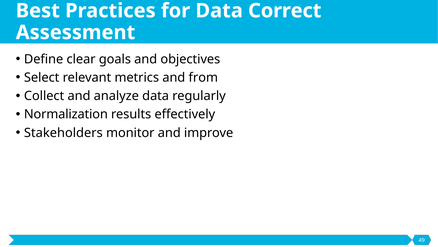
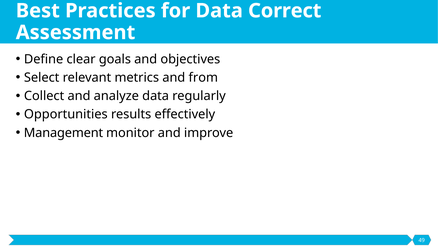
Normalization: Normalization -> Opportunities (66, 114)
Stakeholders: Stakeholders -> Management (63, 132)
